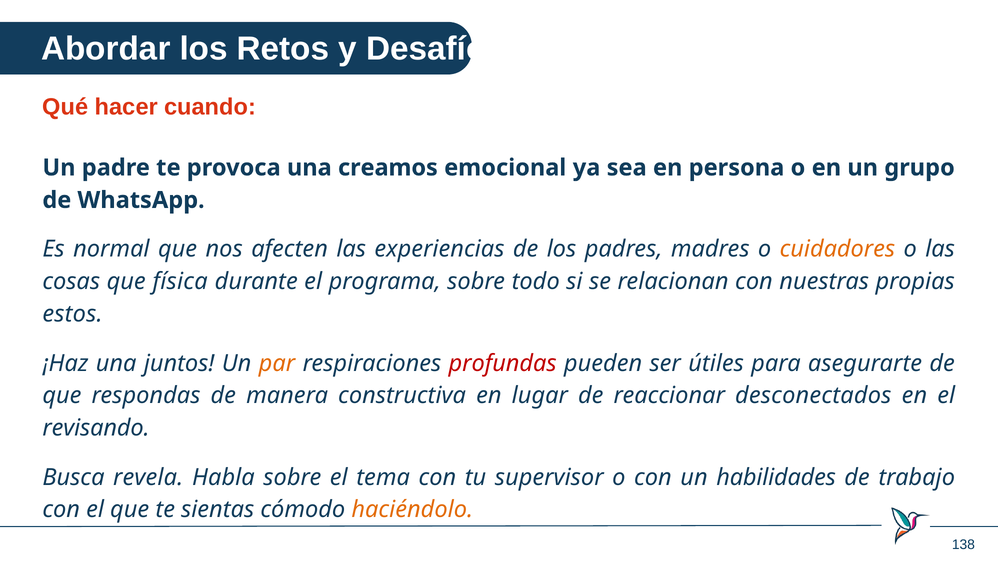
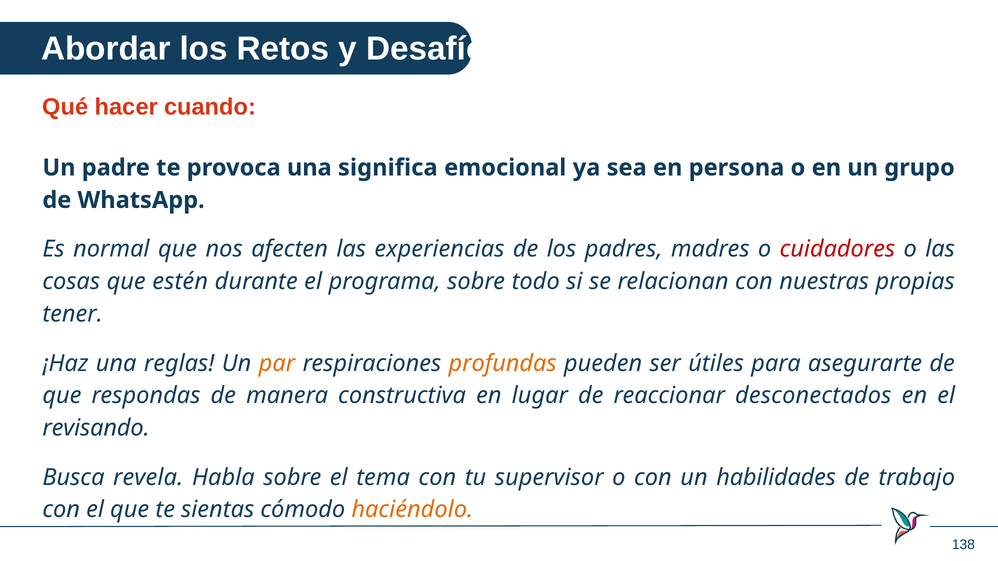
creamos: creamos -> significa (388, 168)
cuidadores colour: orange -> red (837, 249)
física: física -> estén (180, 282)
estos: estos -> tener (73, 314)
juntos: juntos -> reglas (179, 363)
profundas colour: red -> orange (503, 363)
